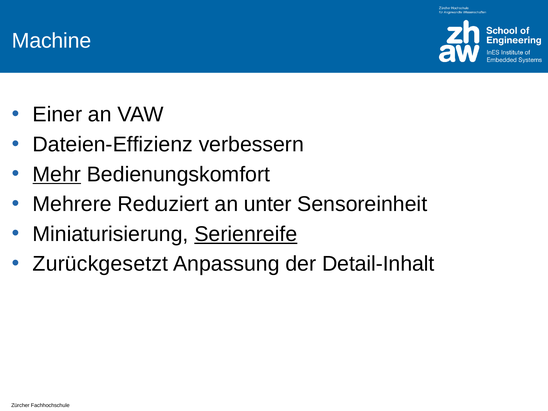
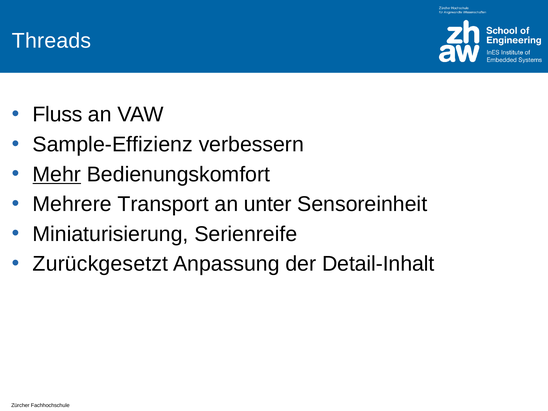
Machine: Machine -> Threads (51, 41)
Einer: Einer -> Fluss (57, 115)
Dateien-Effizienz: Dateien-Effizienz -> Sample-Effizienz (113, 144)
Reduziert: Reduziert -> Transport (163, 204)
Serienreife underline: present -> none (246, 234)
